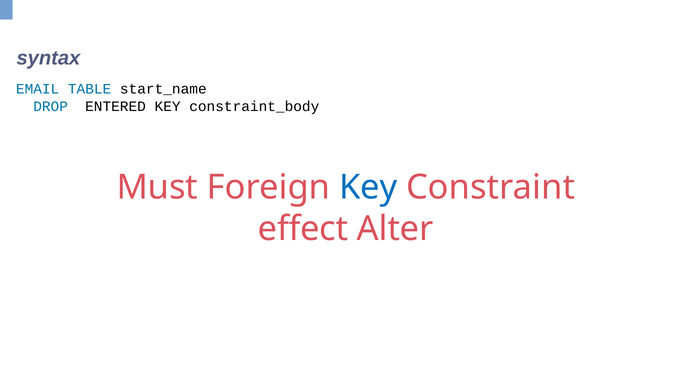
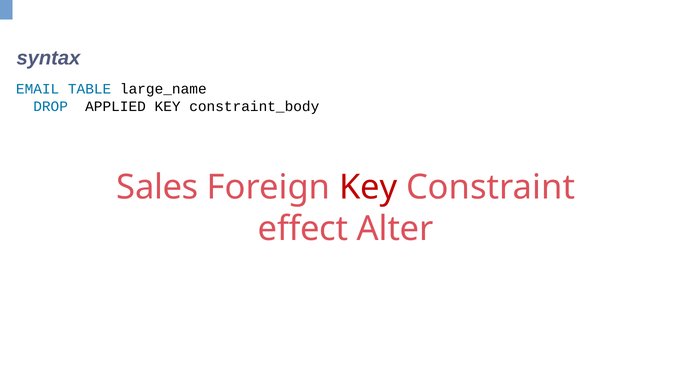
start_name: start_name -> large_name (163, 89)
ENTERED: ENTERED -> APPLIED (116, 106)
Must: Must -> Sales (157, 188)
Key colour: blue -> red (368, 188)
